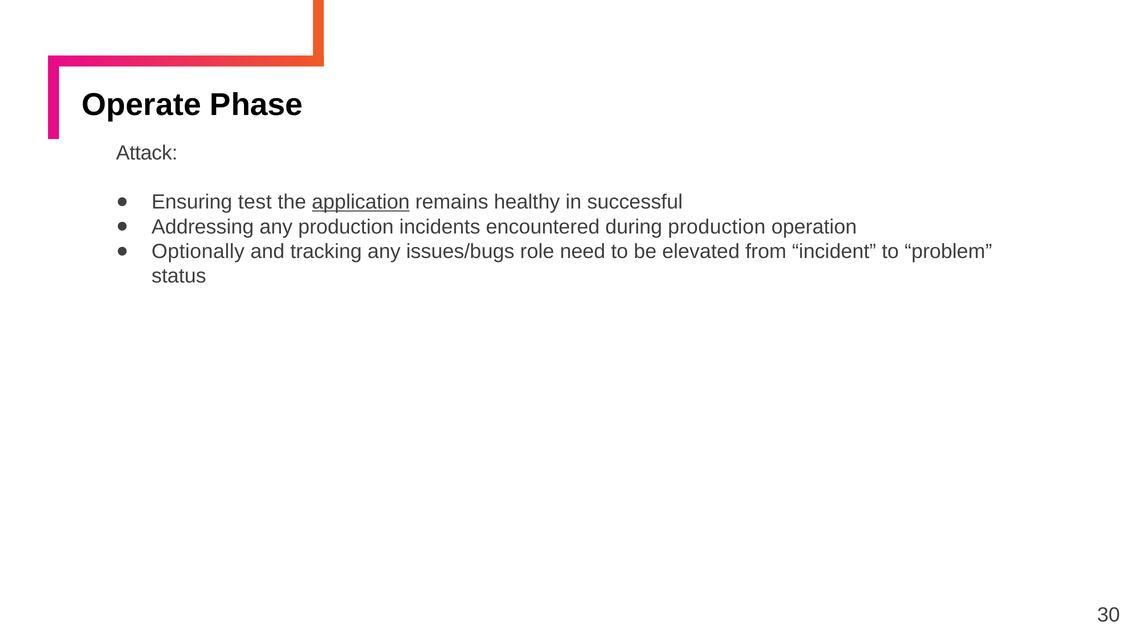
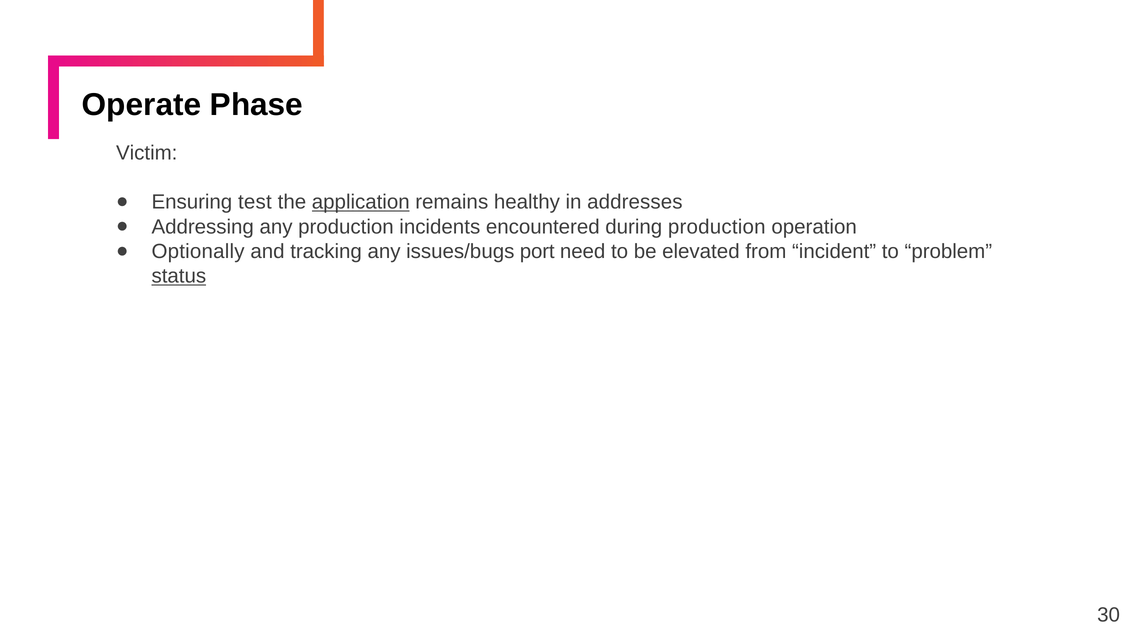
Attack: Attack -> Victim (147, 153)
successful: successful -> addresses (635, 202)
role: role -> port (537, 251)
status underline: none -> present (179, 276)
